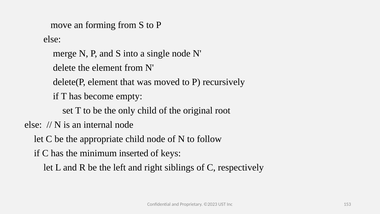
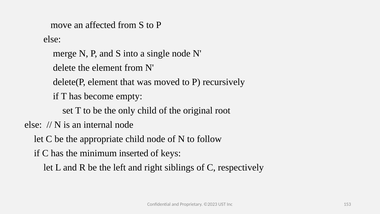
forming: forming -> affected (100, 25)
